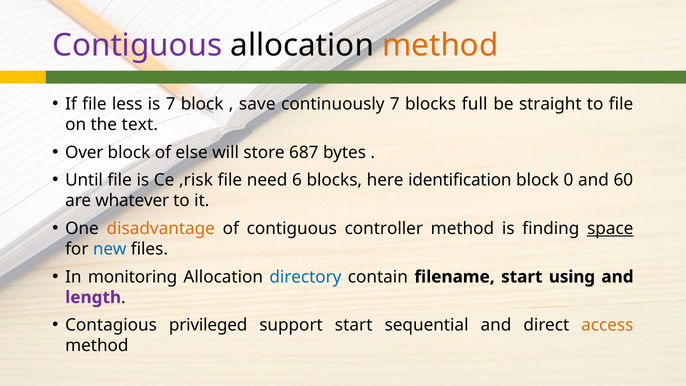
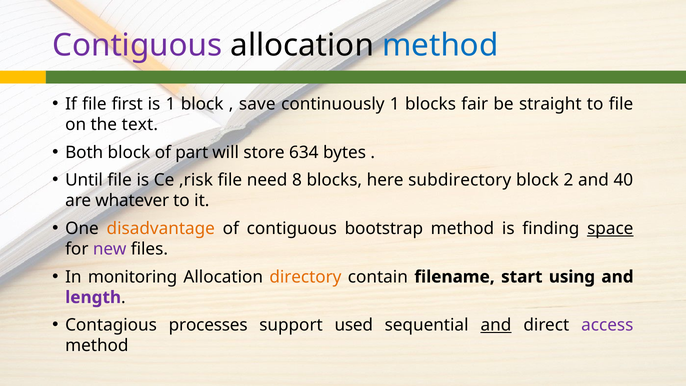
method colour: orange -> blue (440, 45)
less: less -> first (127, 104)
is 7: 7 -> 1 (171, 104)
continuously 7: 7 -> 1 (395, 104)
full: full -> fair (475, 104)
Over: Over -> Both (84, 152)
else: else -> part (192, 152)
687: 687 -> 634 (304, 152)
6: 6 -> 8 (297, 180)
identification: identification -> subdirectory (460, 180)
0: 0 -> 2 (568, 180)
60: 60 -> 40 (623, 180)
controller: controller -> bootstrap (384, 228)
new colour: blue -> purple (110, 249)
directory colour: blue -> orange (305, 277)
privileged: privileged -> processes (208, 325)
support start: start -> used (354, 325)
and underline: none -> present (496, 325)
access colour: orange -> purple (607, 325)
